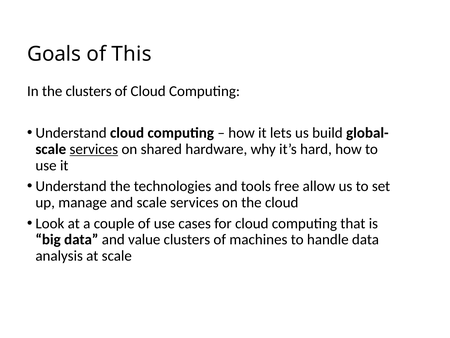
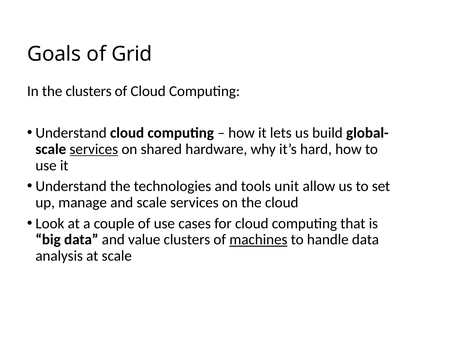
This: This -> Grid (132, 54)
free: free -> unit (287, 186)
machines underline: none -> present (258, 239)
